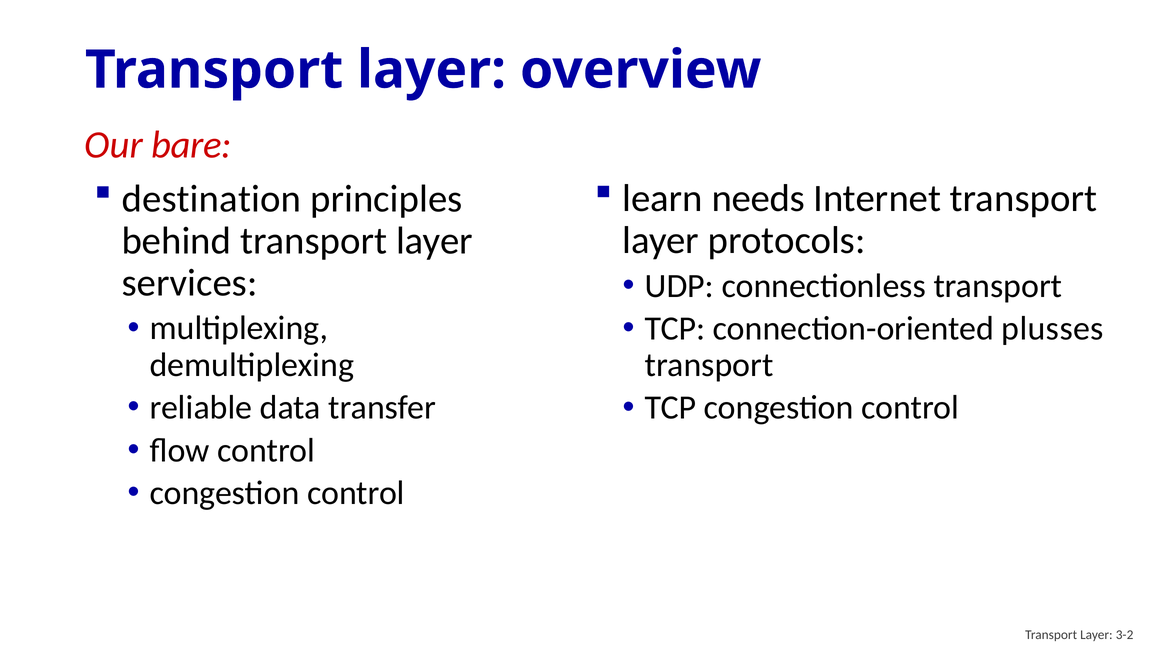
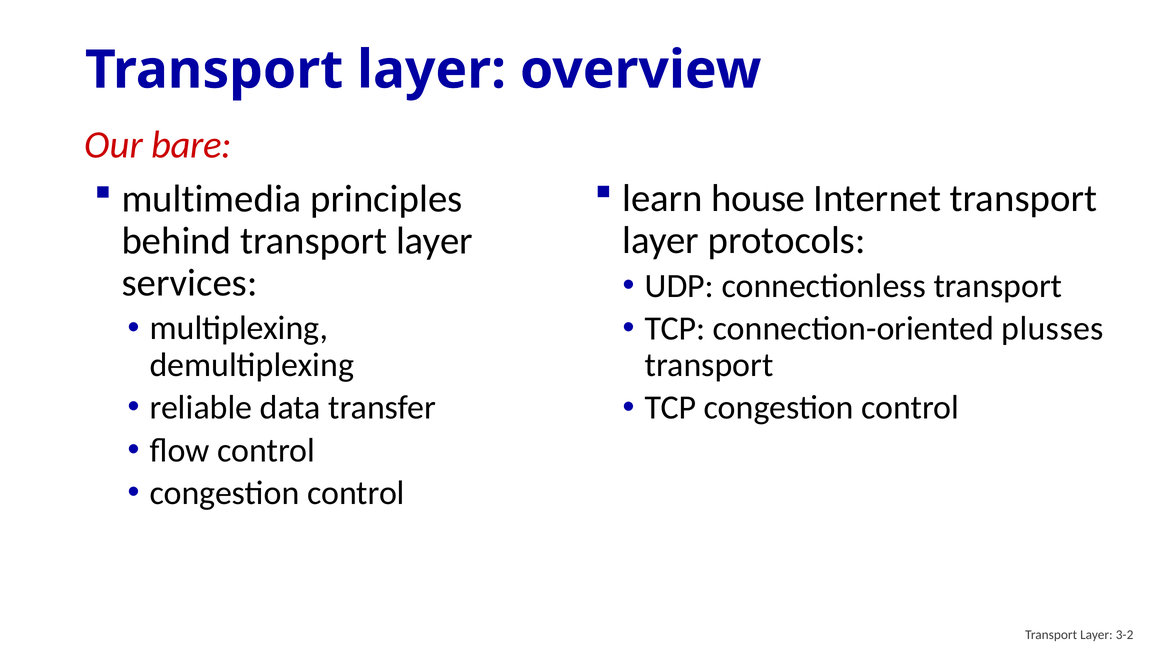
needs: needs -> house (758, 198)
destination: destination -> multimedia (212, 199)
